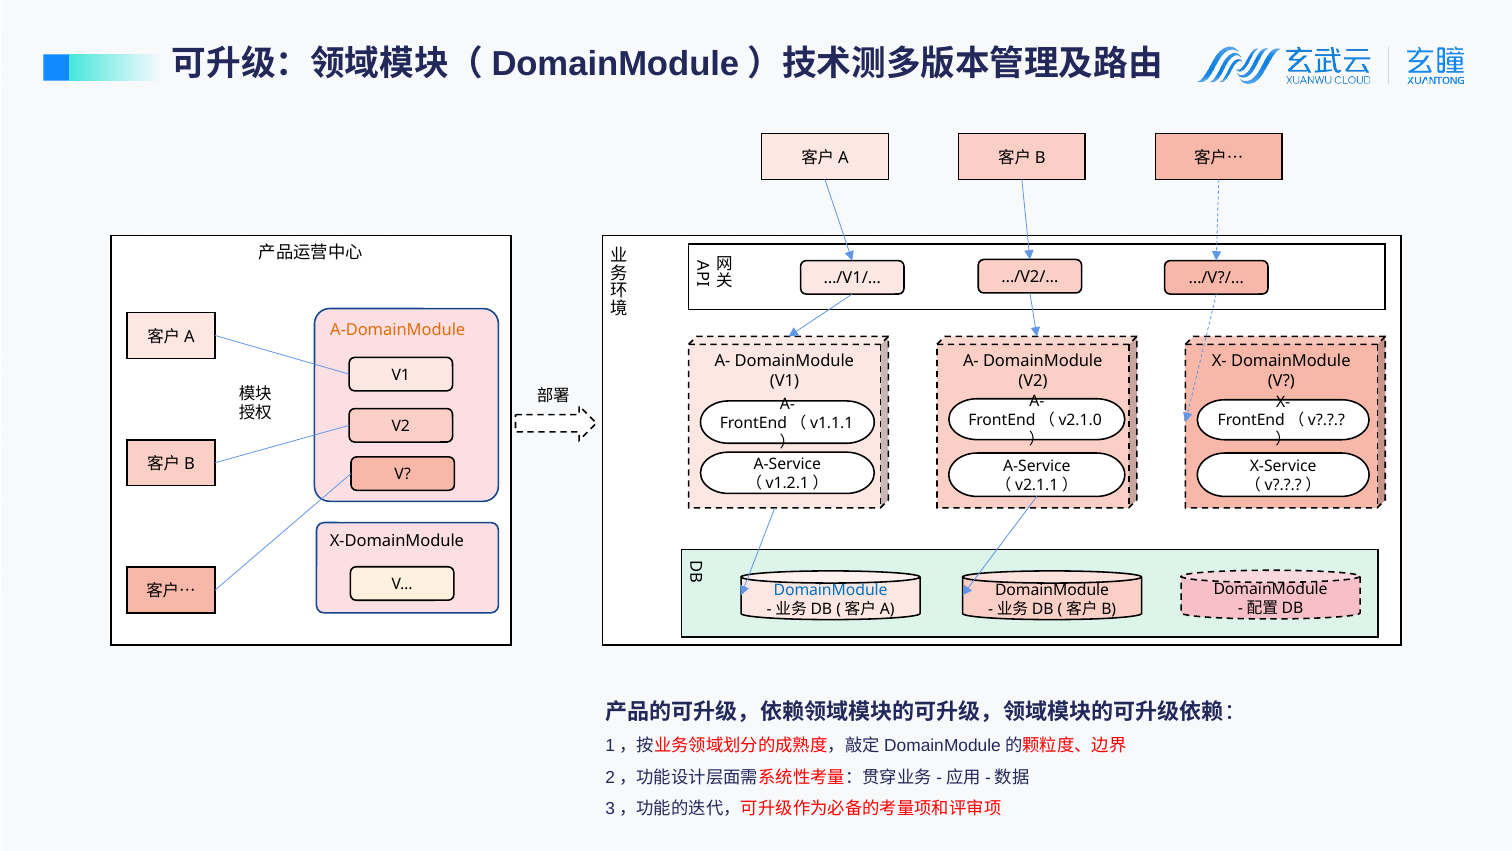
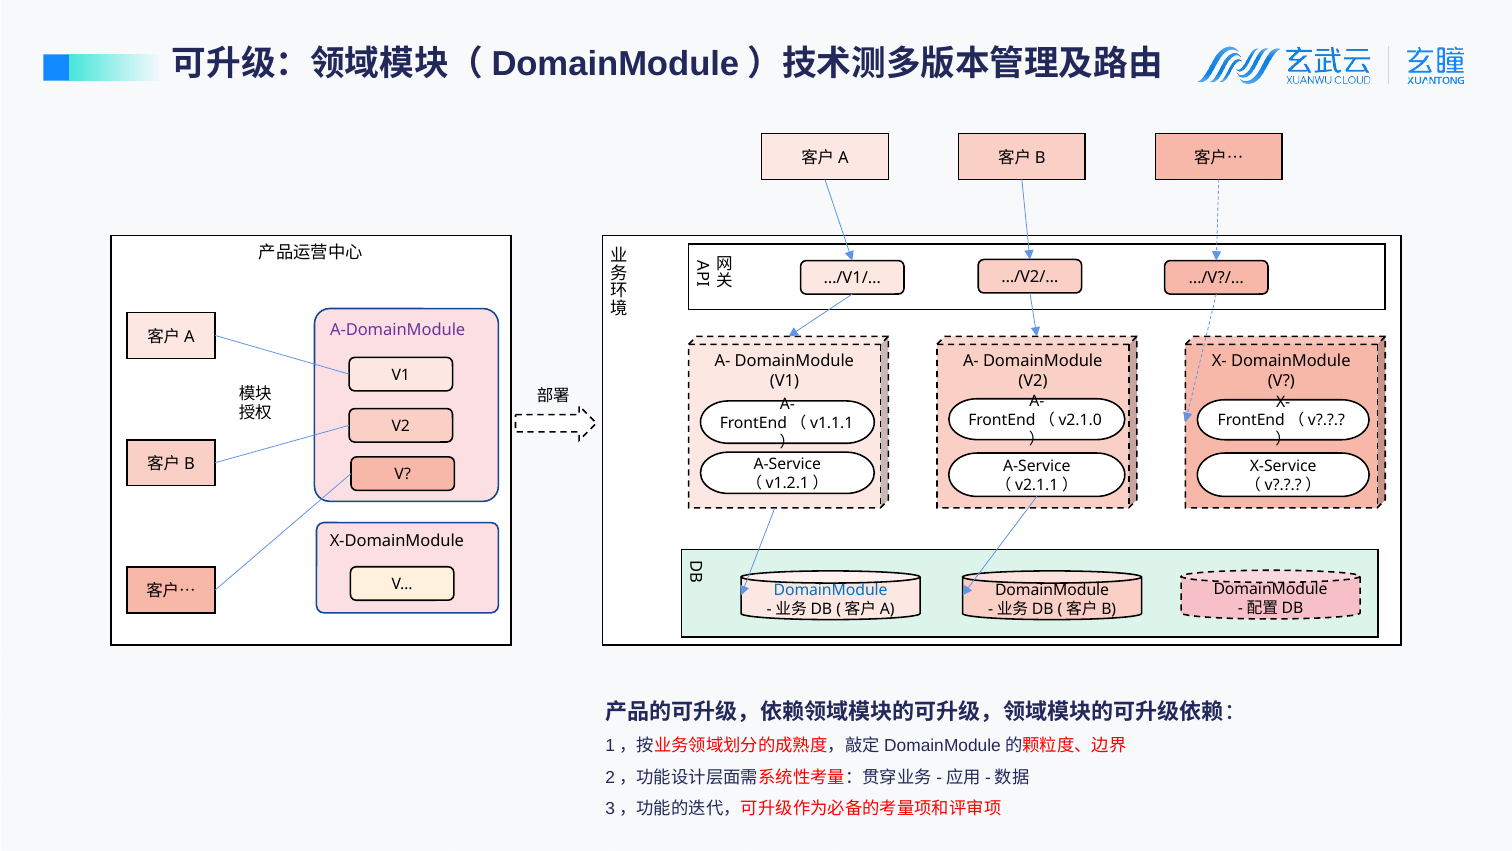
A-DomainModule colour: orange -> purple (398, 329)
